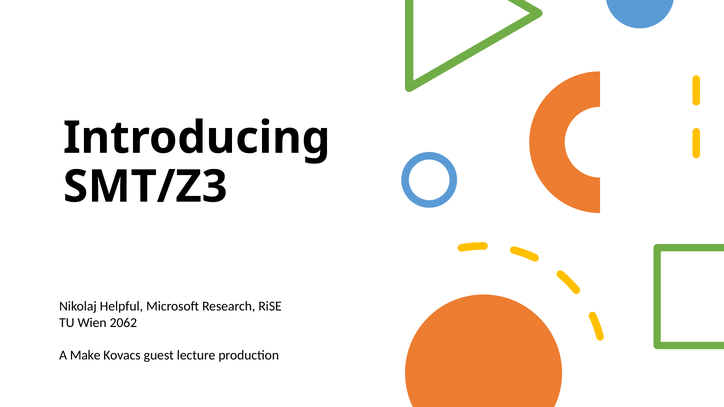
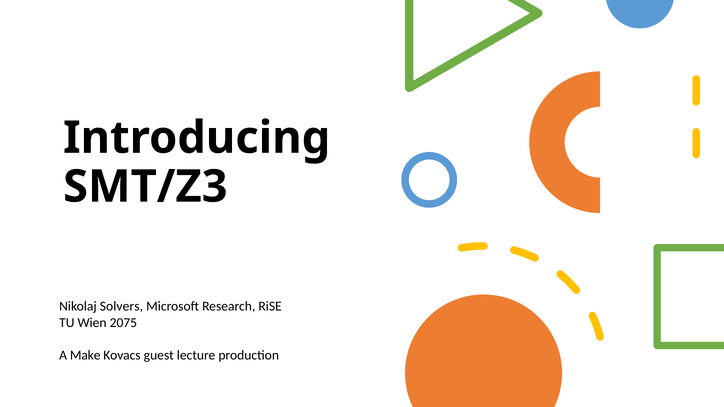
Helpful: Helpful -> Solvers (121, 307)
2062: 2062 -> 2075 (123, 323)
